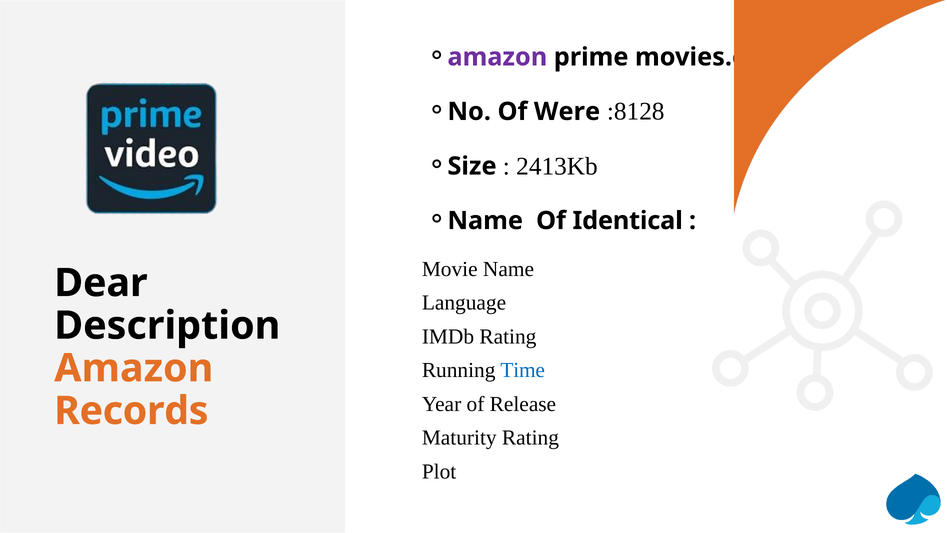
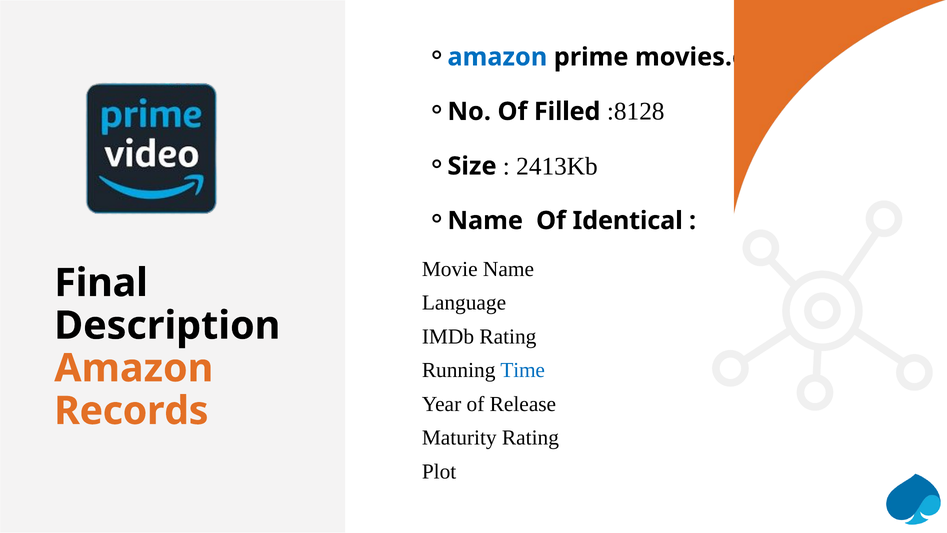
amazon colour: purple -> blue (497, 57)
Were: Were -> Filled (567, 112)
Dear: Dear -> Final (101, 283)
